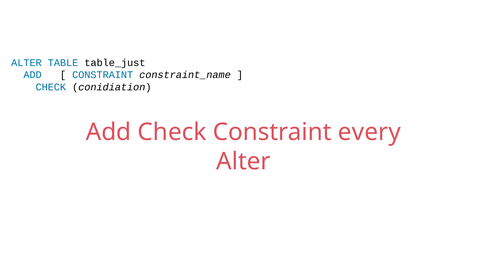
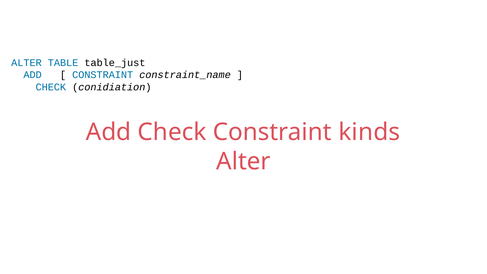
every: every -> kinds (369, 132)
